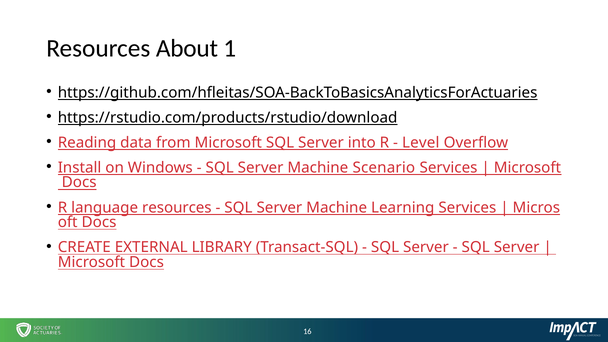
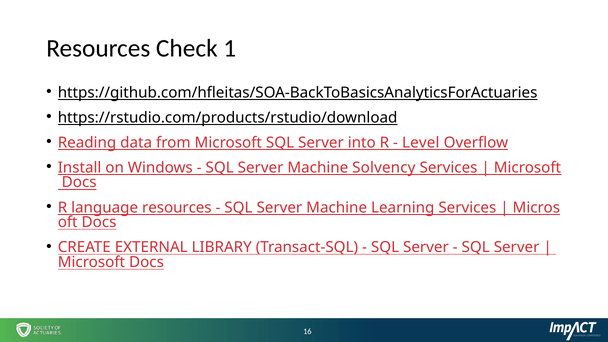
About: About -> Check (187, 48)
Scenario: Scenario -> Solvency (384, 168)
